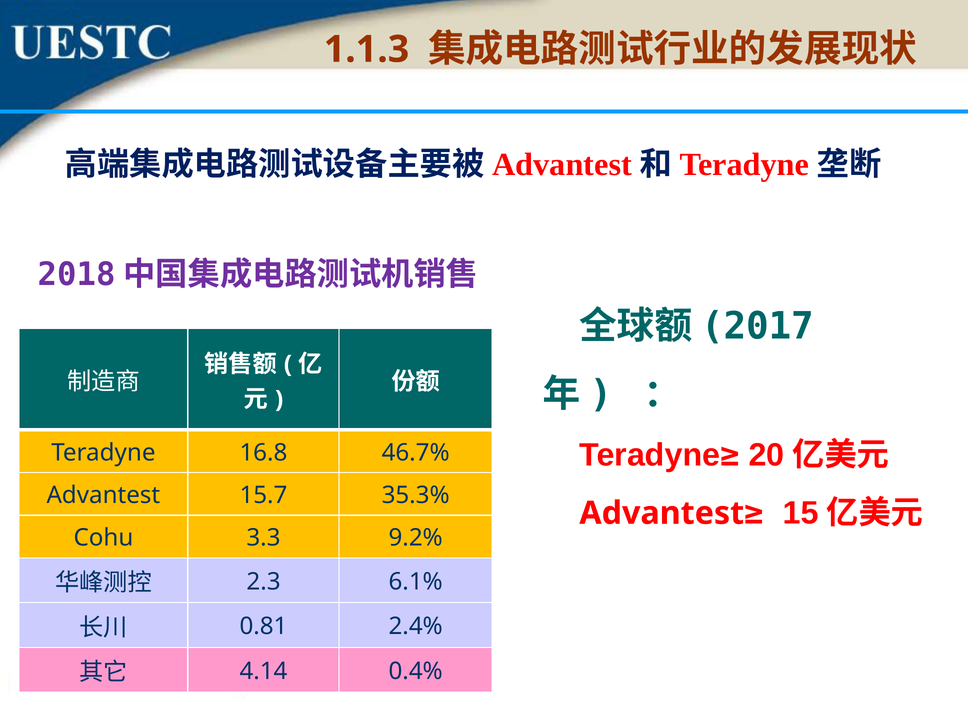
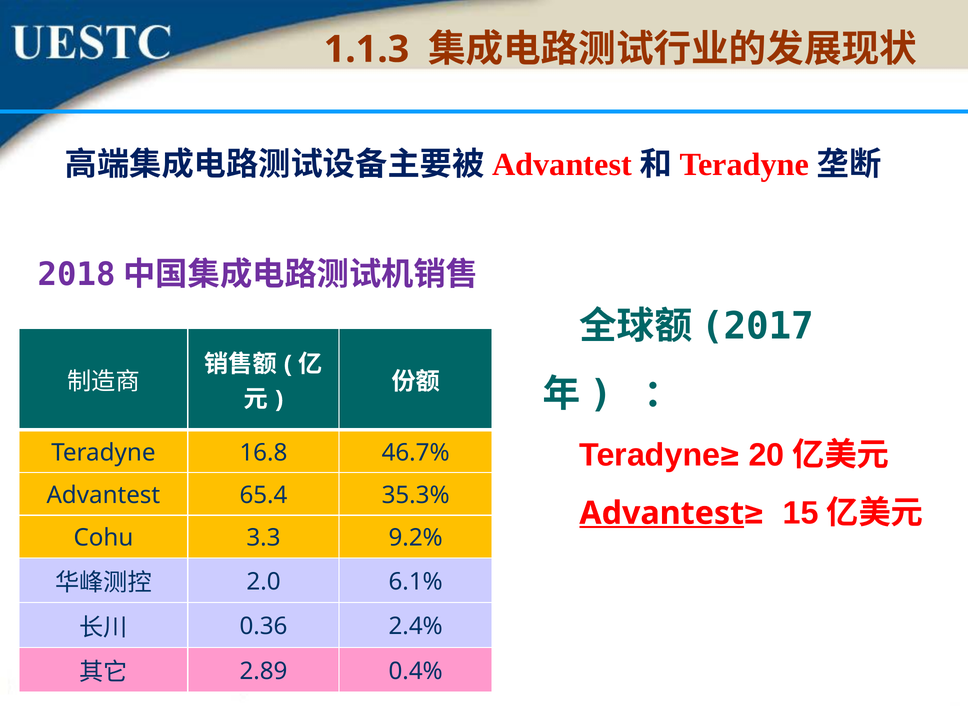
15.7: 15.7 -> 65.4 (263, 495)
Advantest underline: none -> present (662, 513)
2.3: 2.3 -> 2.0 (264, 582)
0.81: 0.81 -> 0.36 (263, 626)
4.14: 4.14 -> 2.89 (263, 671)
